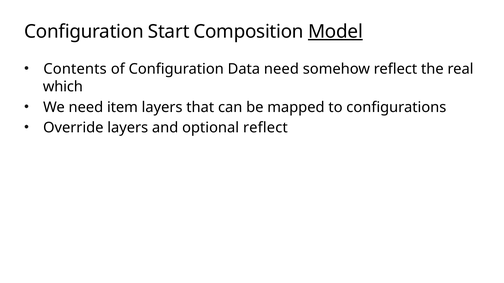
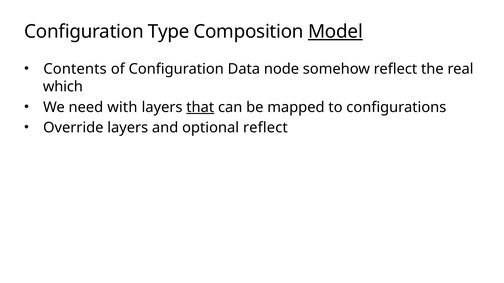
Start: Start -> Type (169, 32)
Data need: need -> node (281, 69)
item: item -> with (122, 107)
that underline: none -> present (200, 107)
